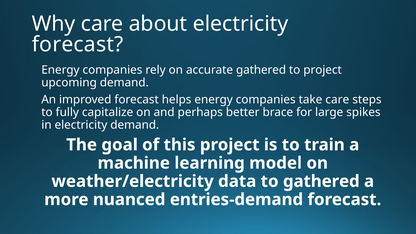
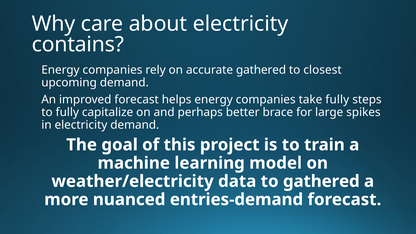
forecast: forecast -> contains (78, 45)
to project: project -> closest (323, 70)
take care: care -> fully (337, 100)
